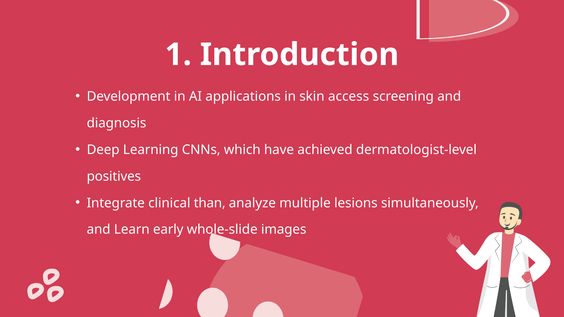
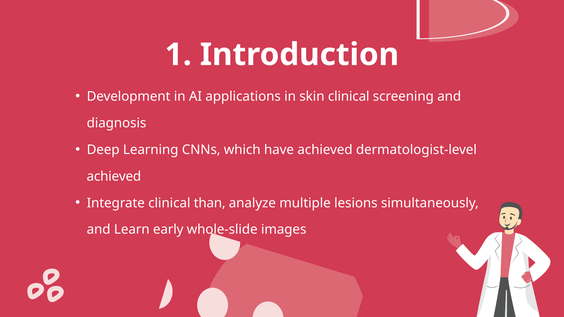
skin access: access -> clinical (349, 97)
positives: positives -> achieved (114, 176)
